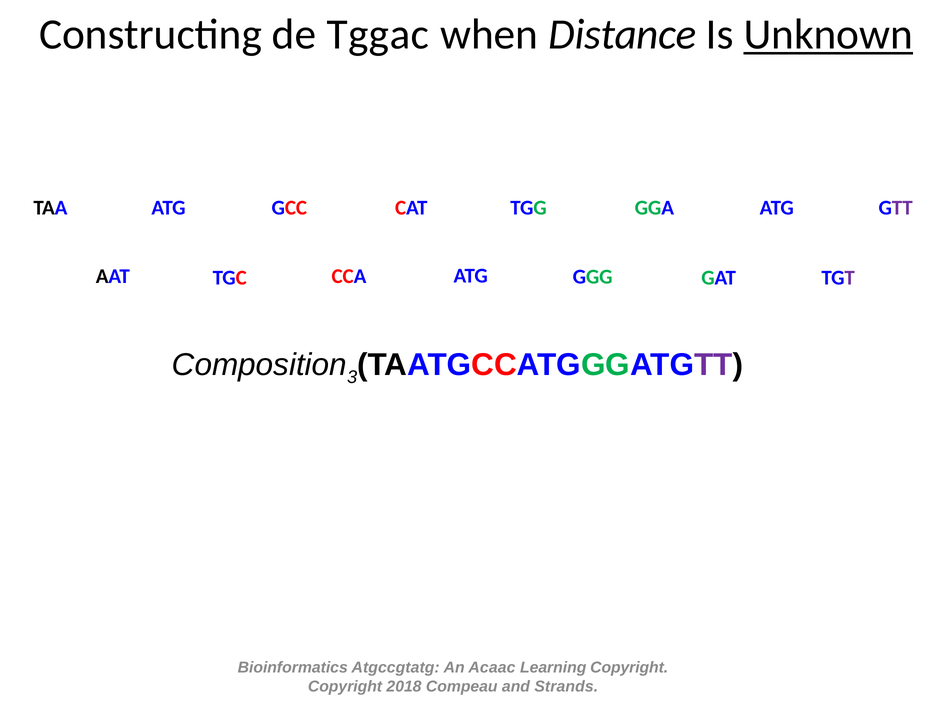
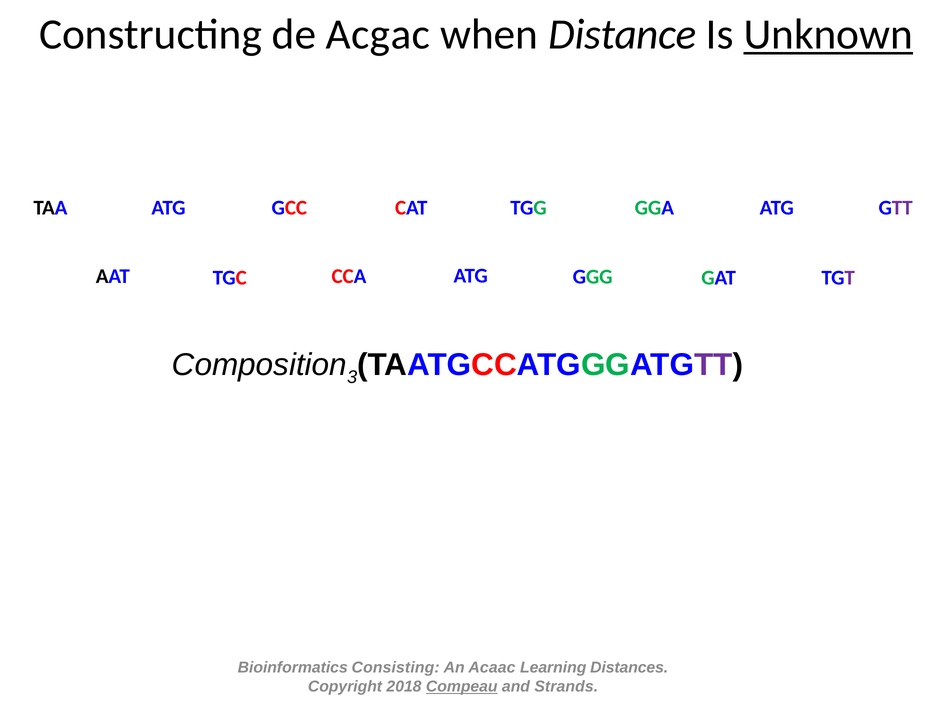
Tggac: Tggac -> Acgac (378, 35)
Atgccgtatg: Atgccgtatg -> Consisting (396, 668)
Learning Copyright: Copyright -> Distances (629, 668)
Compeau underline: none -> present (462, 687)
